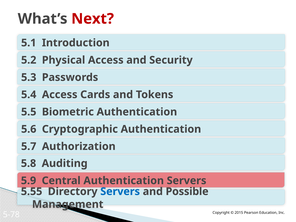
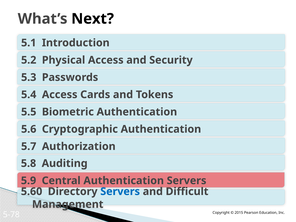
Next colour: red -> black (93, 19)
5.55: 5.55 -> 5.60 (32, 191)
Possible: Possible -> Difficult (187, 191)
